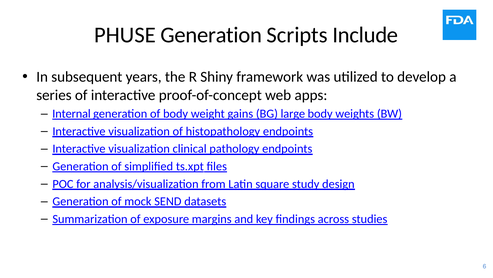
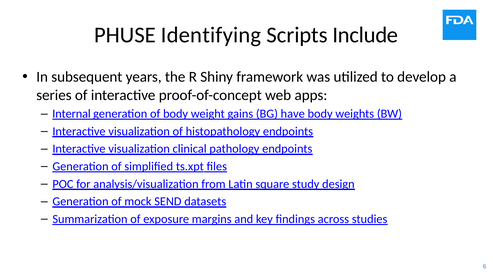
PHUSE Generation: Generation -> Identifying (211, 35)
large: large -> have (293, 114)
